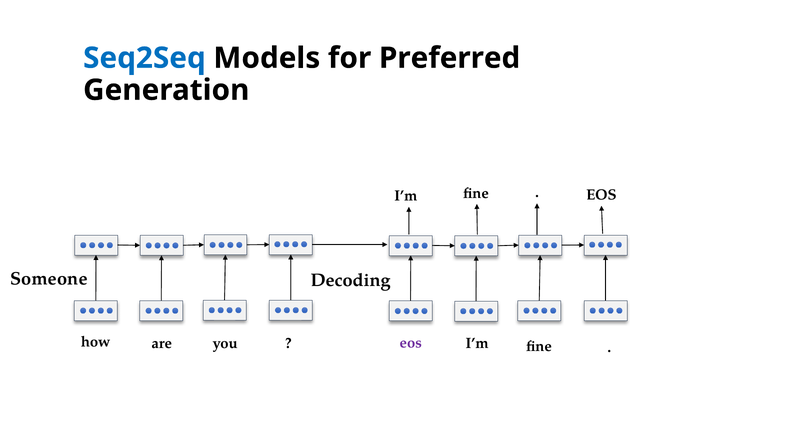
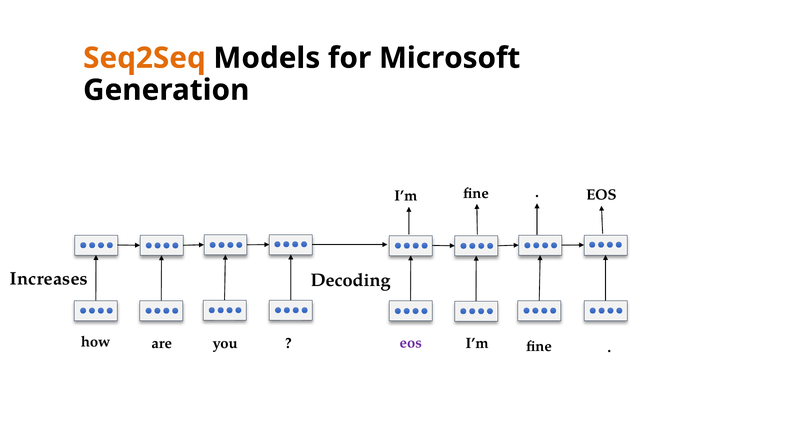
Seq2Seq colour: blue -> orange (144, 58)
Preferred: Preferred -> Microsoft (450, 58)
Someone: Someone -> Increases (49, 279)
